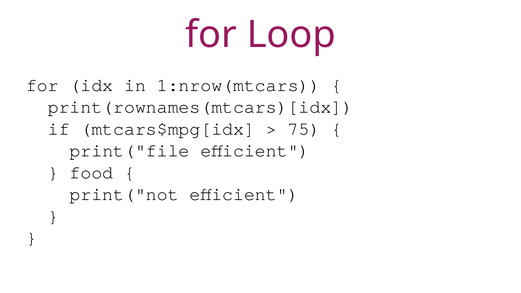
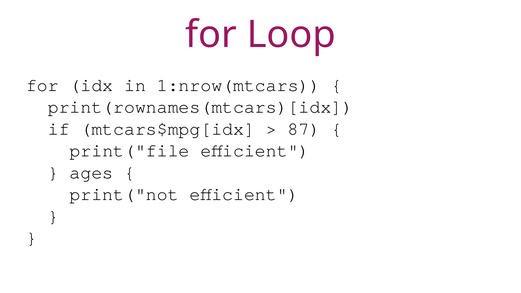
75: 75 -> 87 (304, 129)
food: food -> ages (91, 172)
